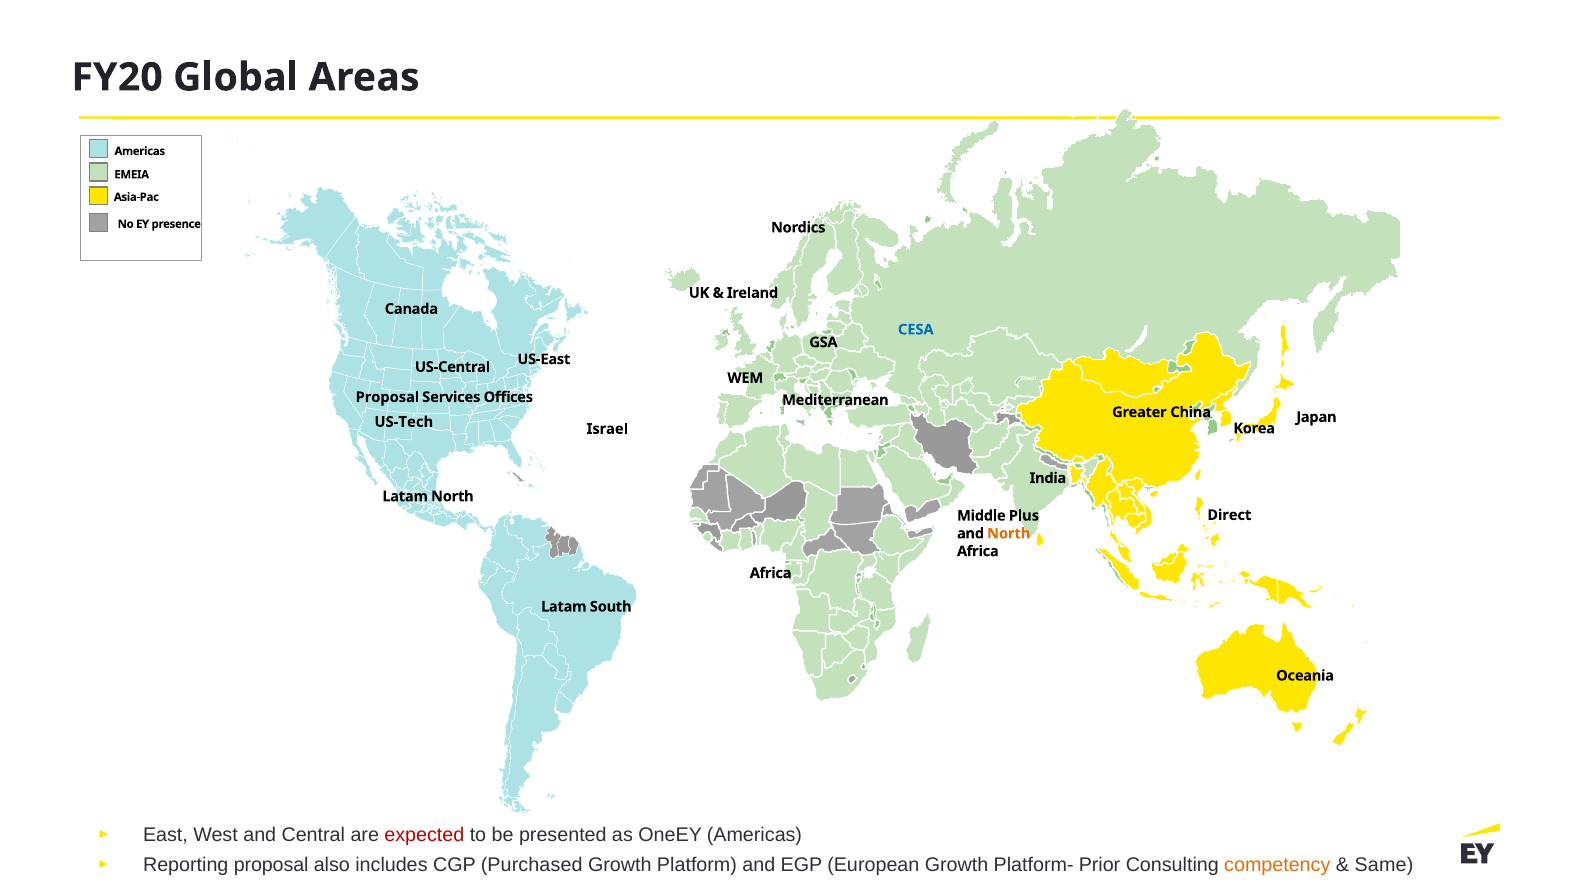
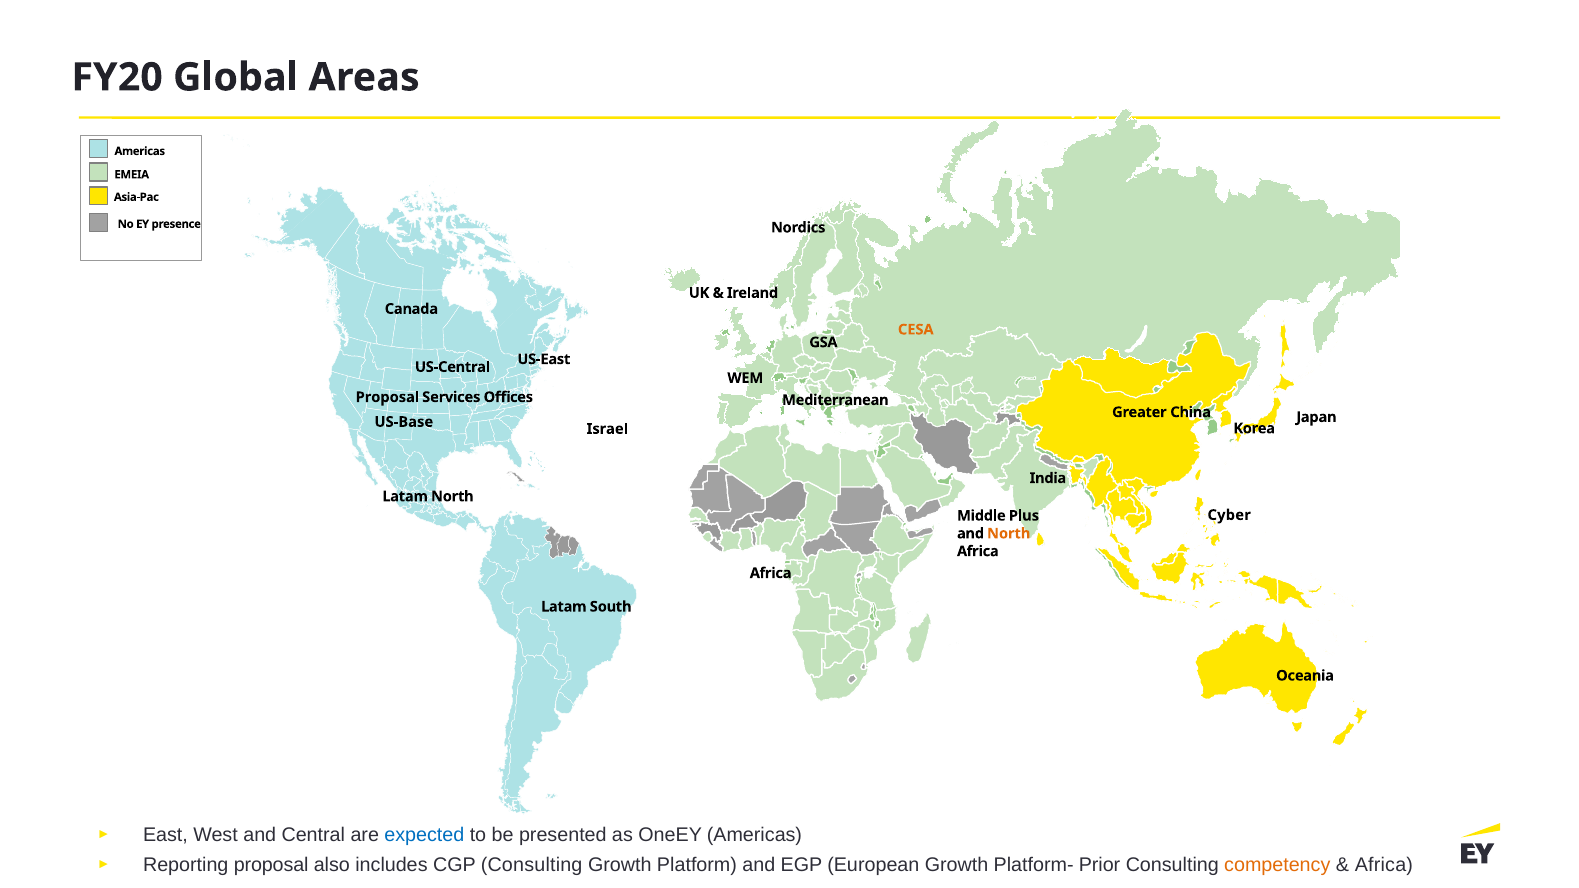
CESA colour: blue -> orange (916, 329)
US-Tech: US-Tech -> US-Base (404, 422)
Direct: Direct -> Cyber (1229, 515)
expected colour: red -> blue (424, 835)
CGP Purchased: Purchased -> Consulting (532, 865)
Same: Same -> Africa (1384, 865)
